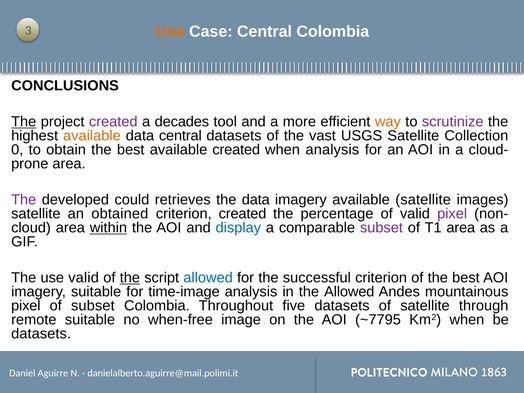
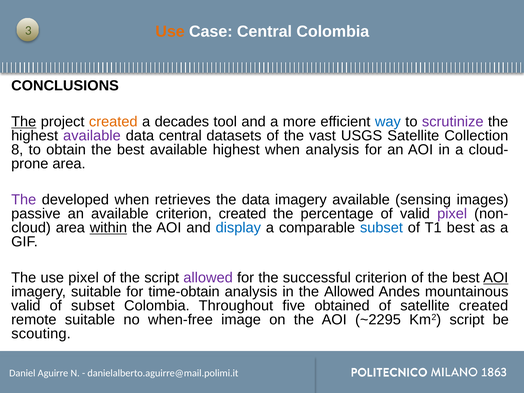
created colour: purple -> orange (113, 122)
way colour: orange -> blue (388, 122)
available colour: orange -> purple (92, 136)
0: 0 -> 8 (17, 150)
available created: created -> highest (236, 150)
developed could: could -> when (132, 200)
available satellite: satellite -> sensing (423, 200)
satellite: satellite -> passive (36, 214)
an obtained: obtained -> available (120, 214)
subset colour: purple -> blue (381, 228)
T1 area: area -> best (461, 228)
use valid: valid -> pixel (84, 278)
the underline: present -> none (130, 278)
allowed colour: blue -> purple (208, 278)
AOI underline: none -> present (496, 278)
time-image: time-image -> time-obtain (184, 292)
pixel: pixel -> valid (26, 306)
five datasets: datasets -> obtained (342, 306)
satellite through: through -> created (484, 306)
~7795: ~7795 -> ~2295 (378, 320)
Km2 when: when -> script (467, 320)
datasets: datasets -> scouting (41, 334)
